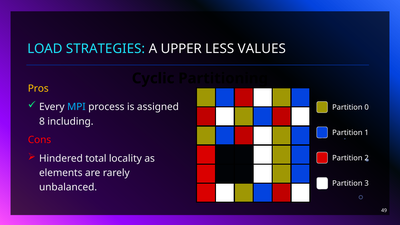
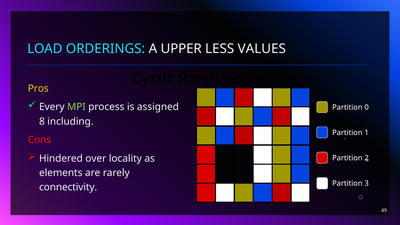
STRATEGIES: STRATEGIES -> ORDERINGS (106, 49)
MPI colour: light blue -> light green (76, 107)
total: total -> over (96, 159)
unbalanced: unbalanced -> connectivity (68, 187)
